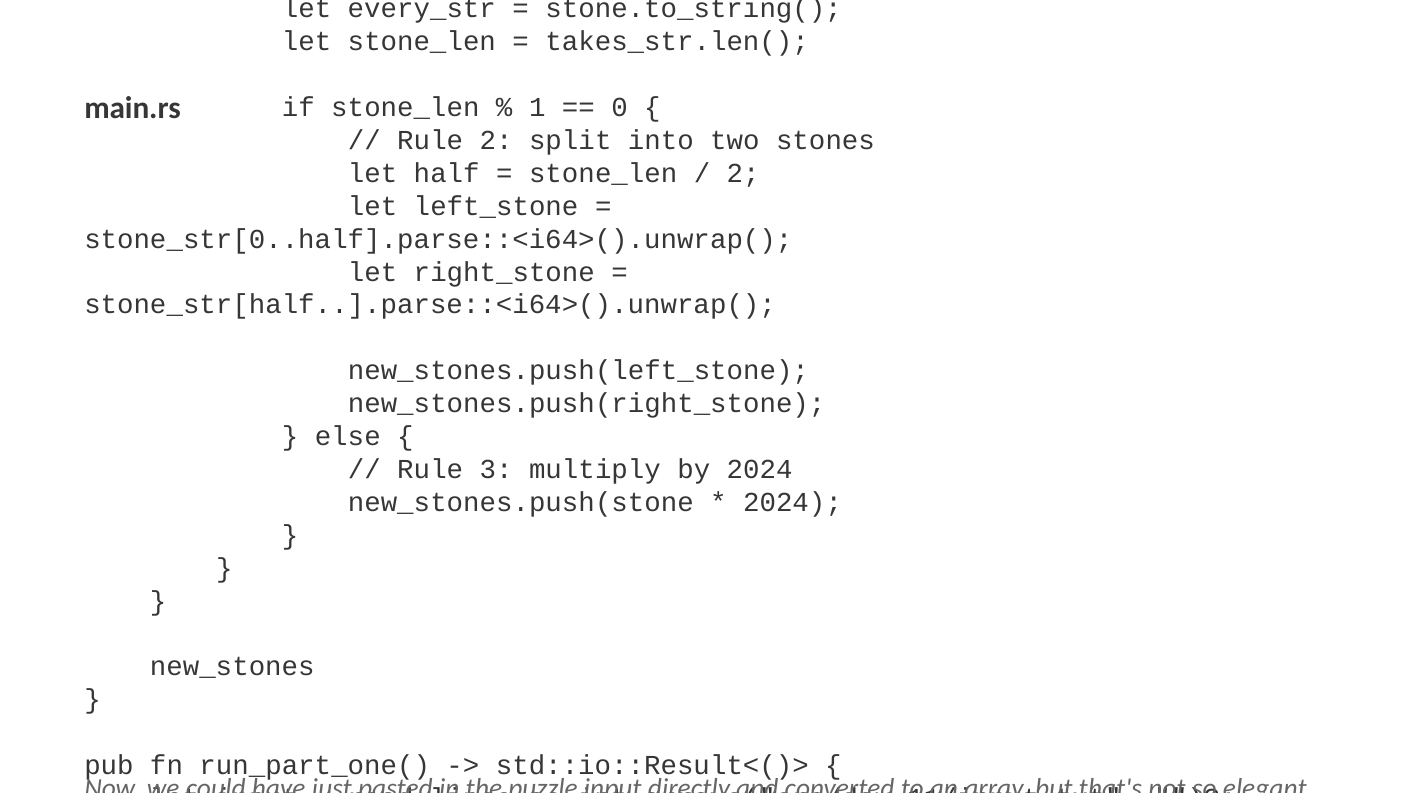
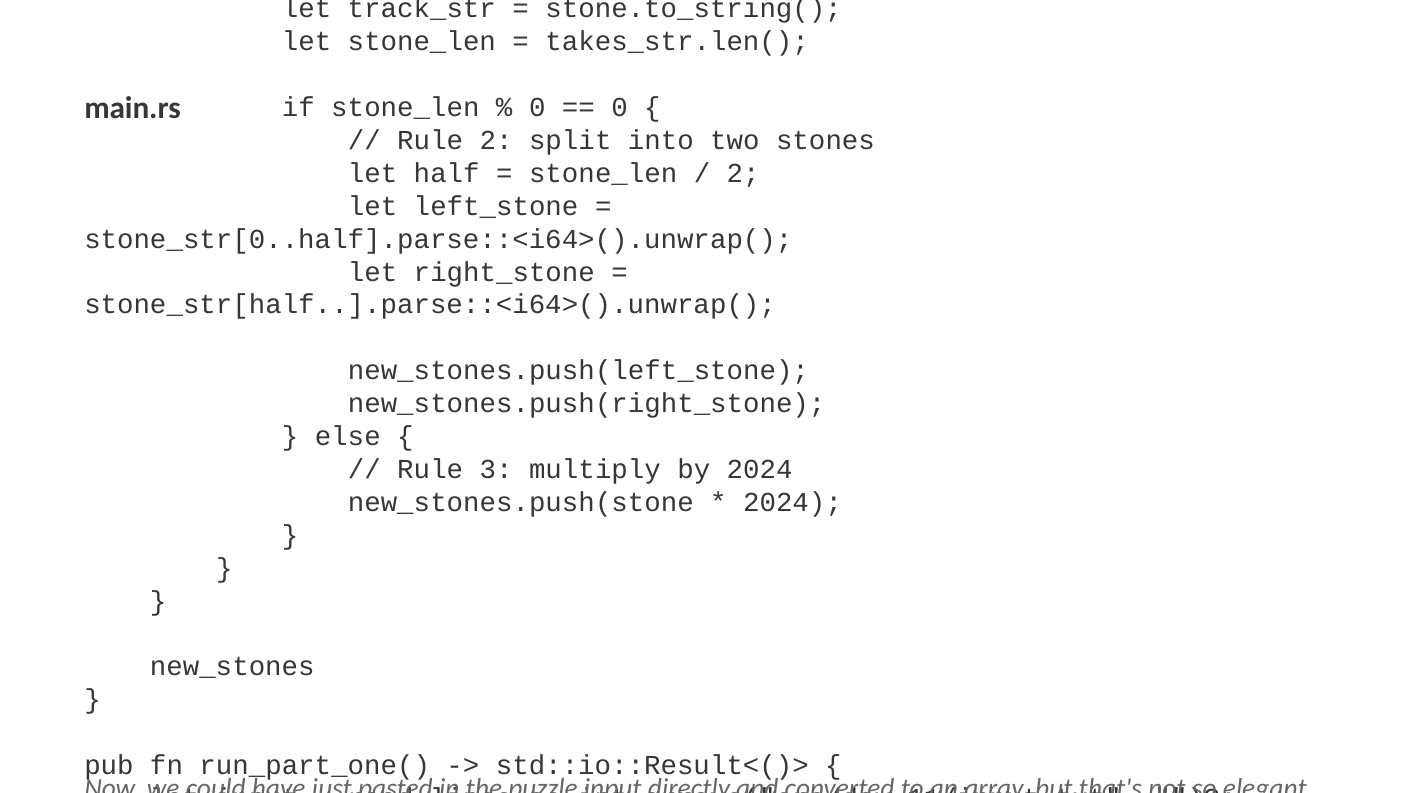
every_str: every_str -> track_str (422, 9)
1: 1 -> 0 (537, 107)
